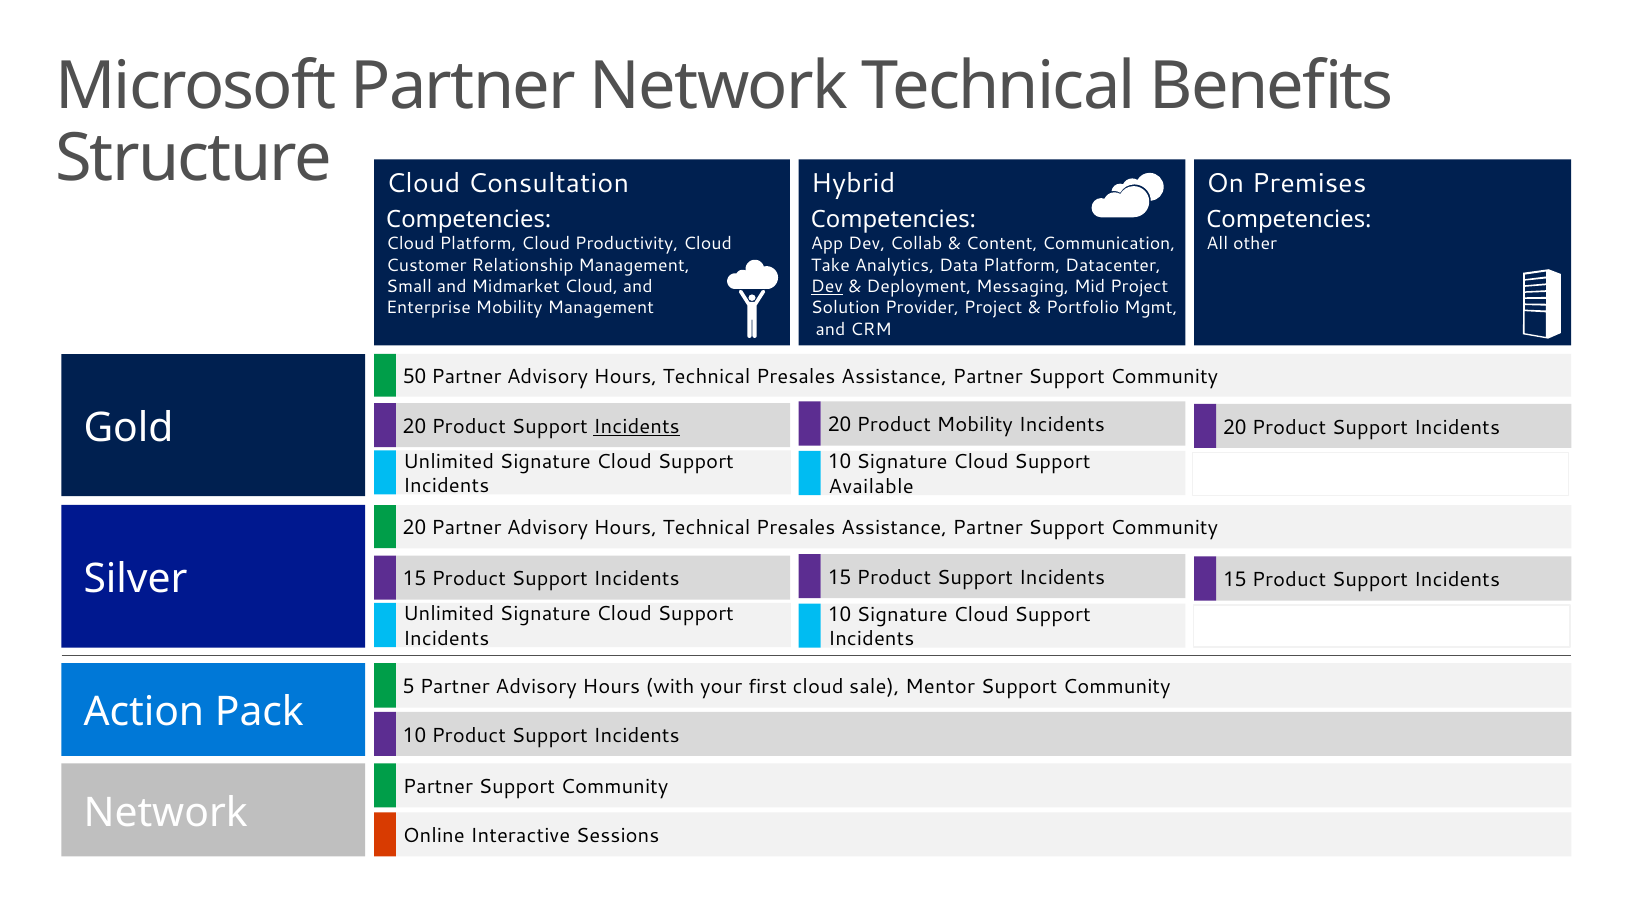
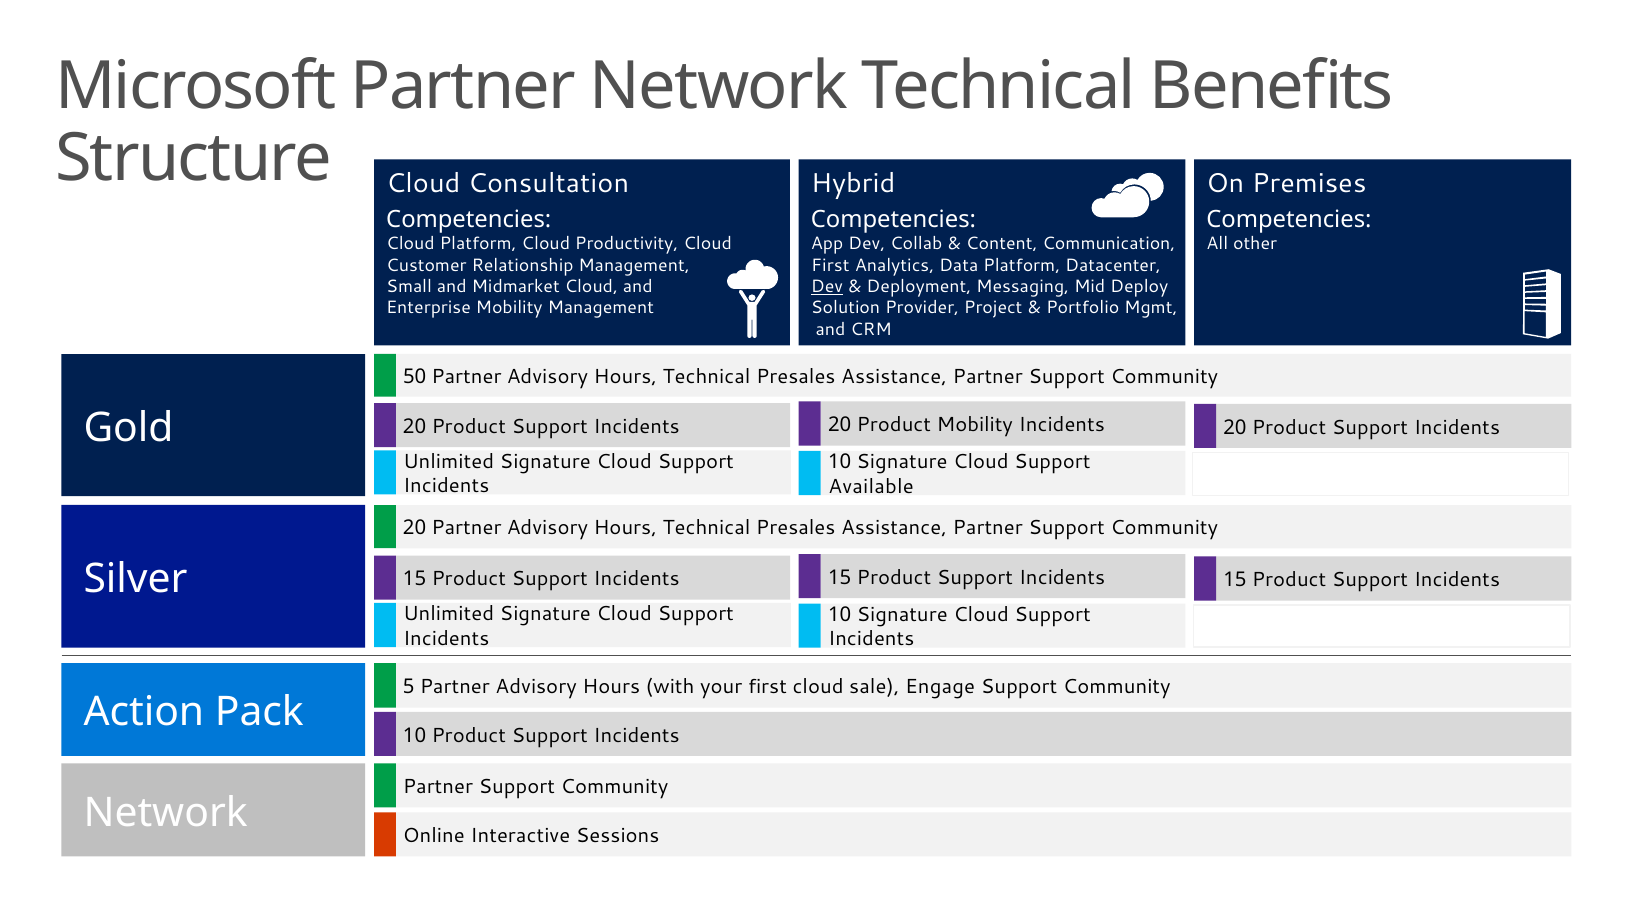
Take: Take -> First (830, 265)
Mid Project: Project -> Deploy (1139, 287)
Incidents underline: present -> none (637, 427)
Mentor: Mentor -> Engage (940, 687)
